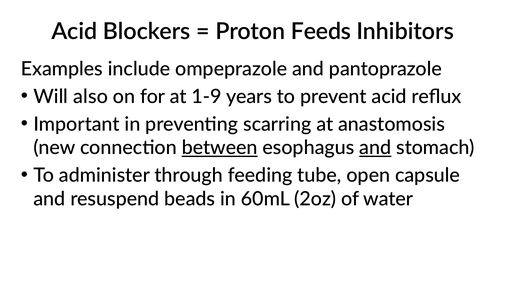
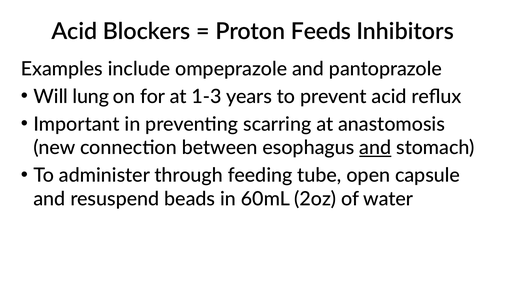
also: also -> lung (91, 97)
1-9: 1-9 -> 1-3 (207, 97)
between underline: present -> none (220, 148)
